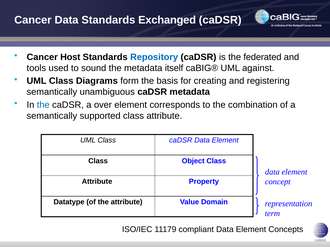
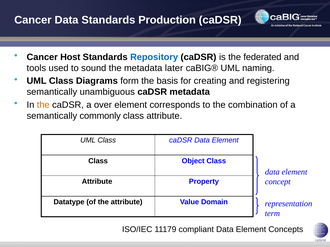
Exchanged: Exchanged -> Production (167, 20)
itself: itself -> later (174, 68)
against: against -> naming (258, 68)
the colour: blue -> orange (43, 105)
supported: supported -> commonly (100, 116)
